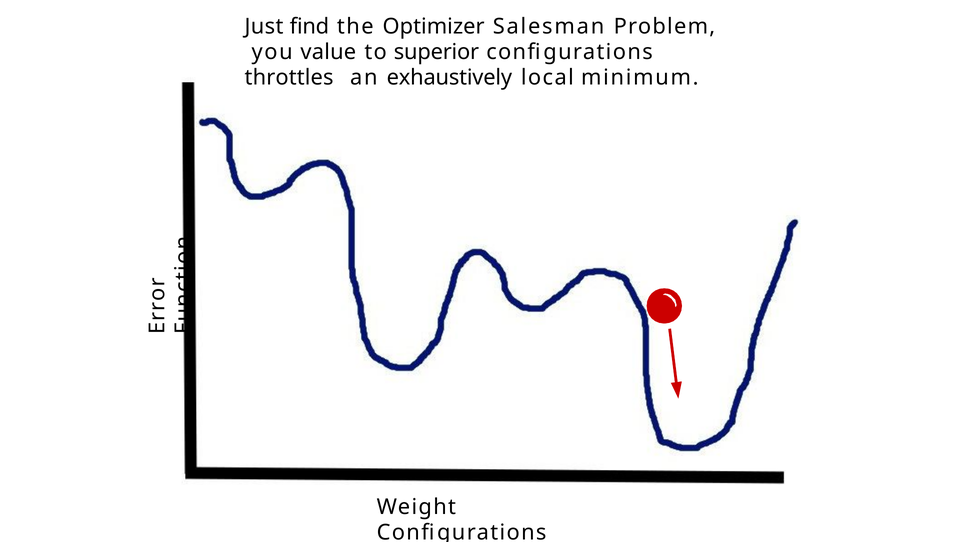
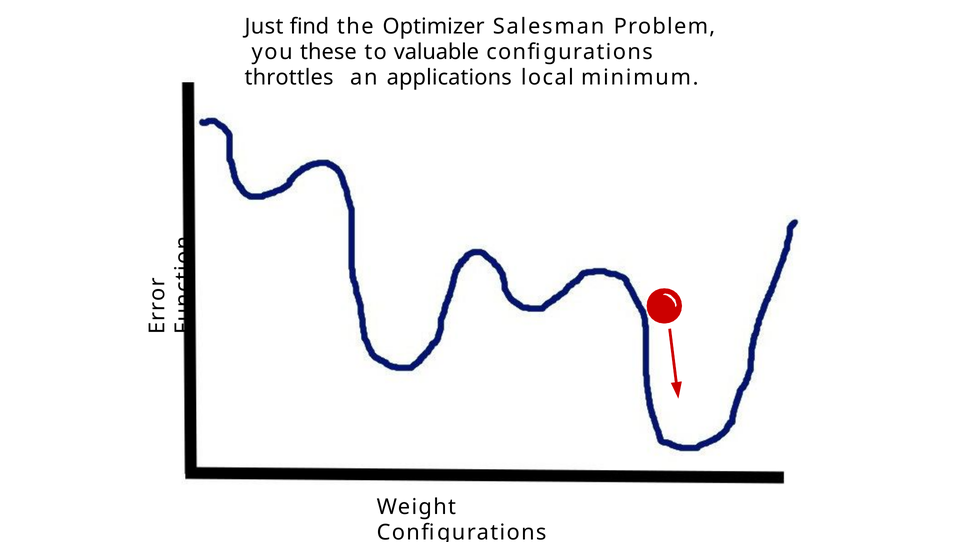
value: value -> these (328, 52)
superior: superior -> valuable (436, 52)
exhaustively: exhaustively -> applications (449, 77)
